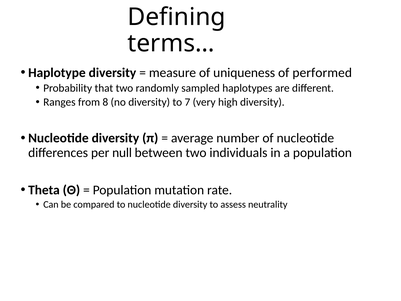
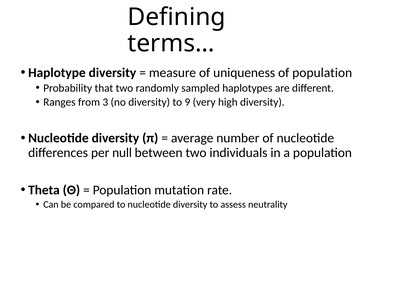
of performed: performed -> population (322, 73)
8: 8 -> 3 (105, 102)
7: 7 -> 9 (187, 102)
